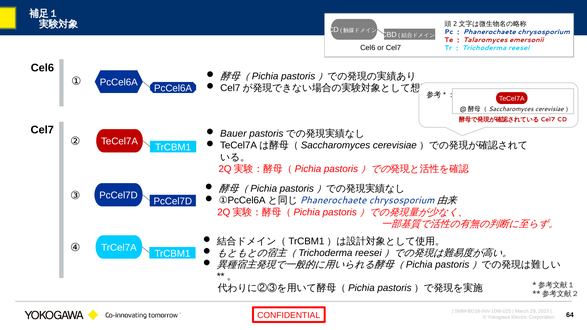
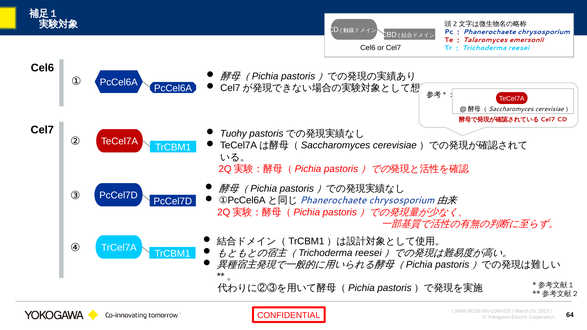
Bauer: Bauer -> Tuohy (233, 134)
